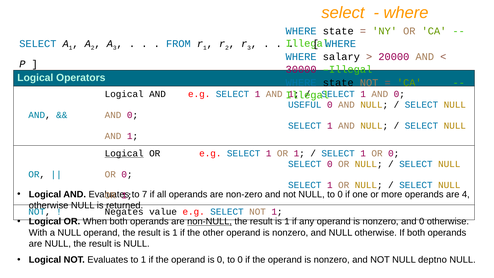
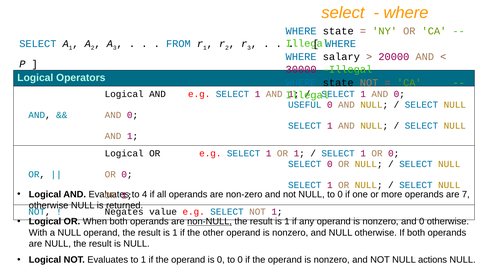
Logical underline: present -> none (124, 153)
7: 7 -> 4 (145, 194)
4: 4 -> 7 (466, 194)
deptno: deptno -> actions (433, 260)
